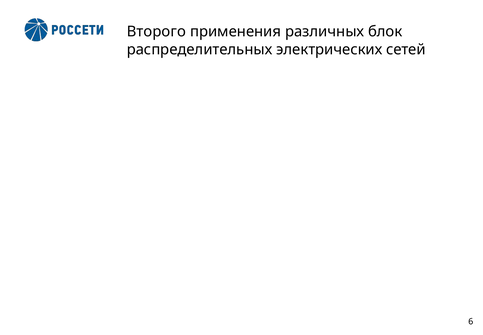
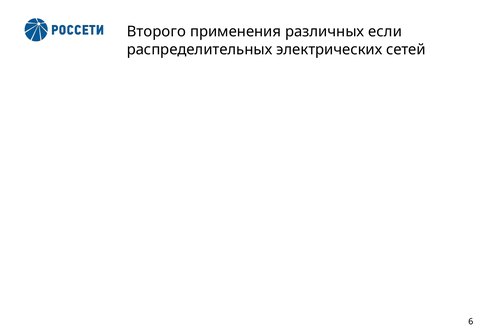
блок: блок -> если (385, 32)
